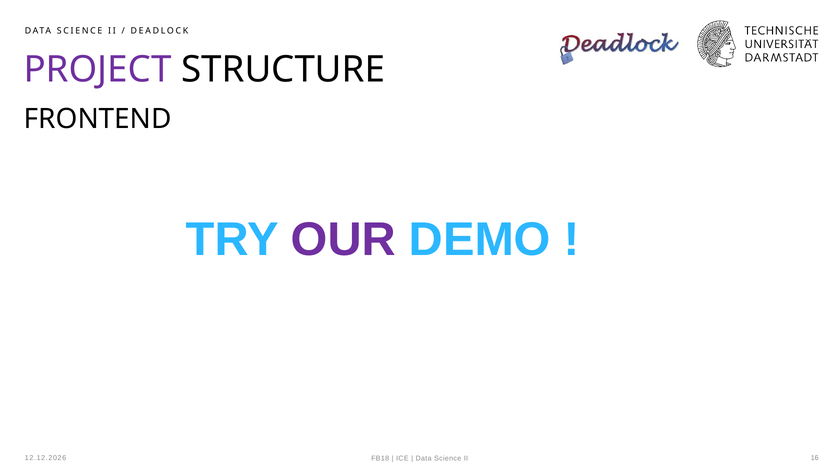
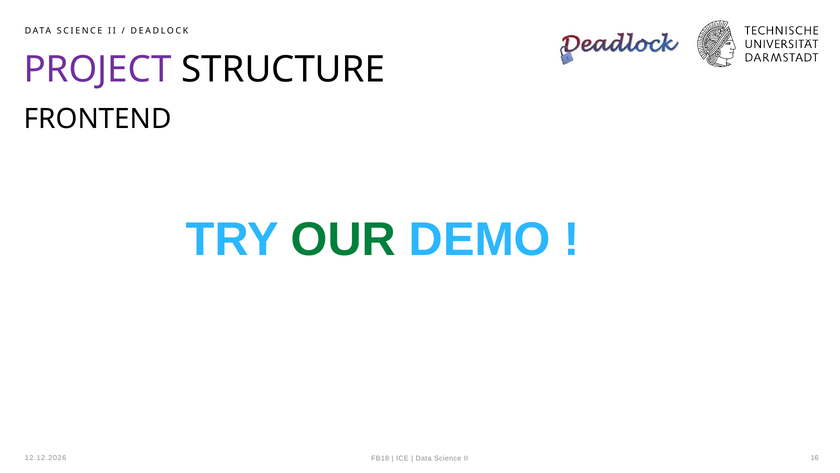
OUR colour: purple -> green (343, 239)
